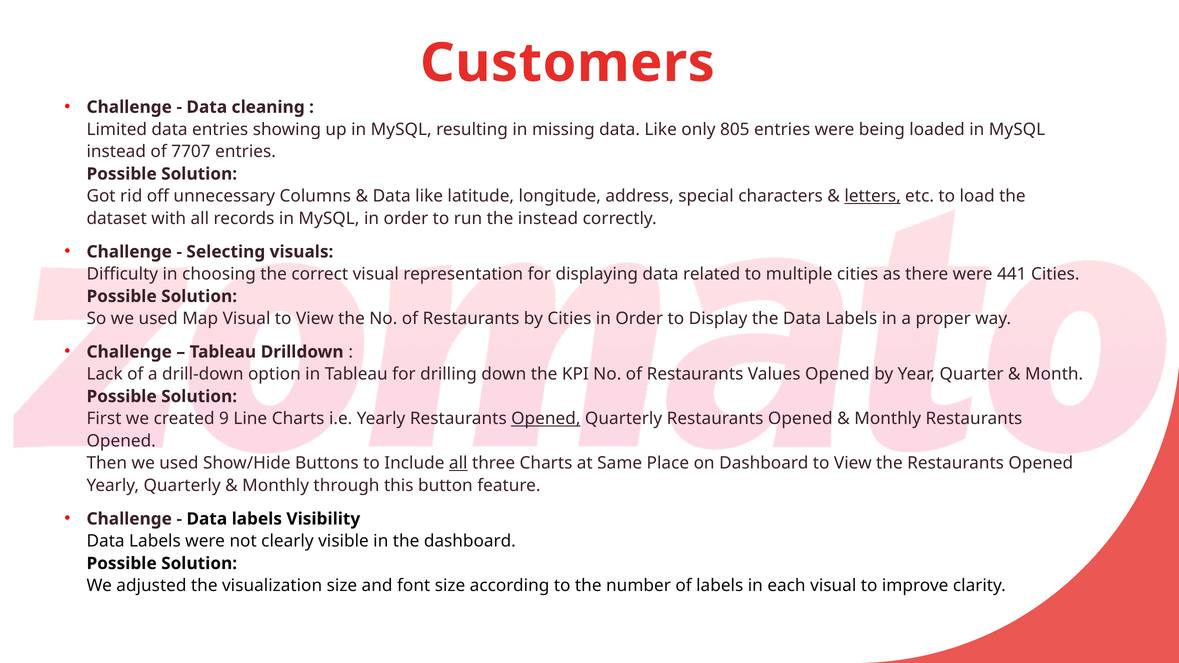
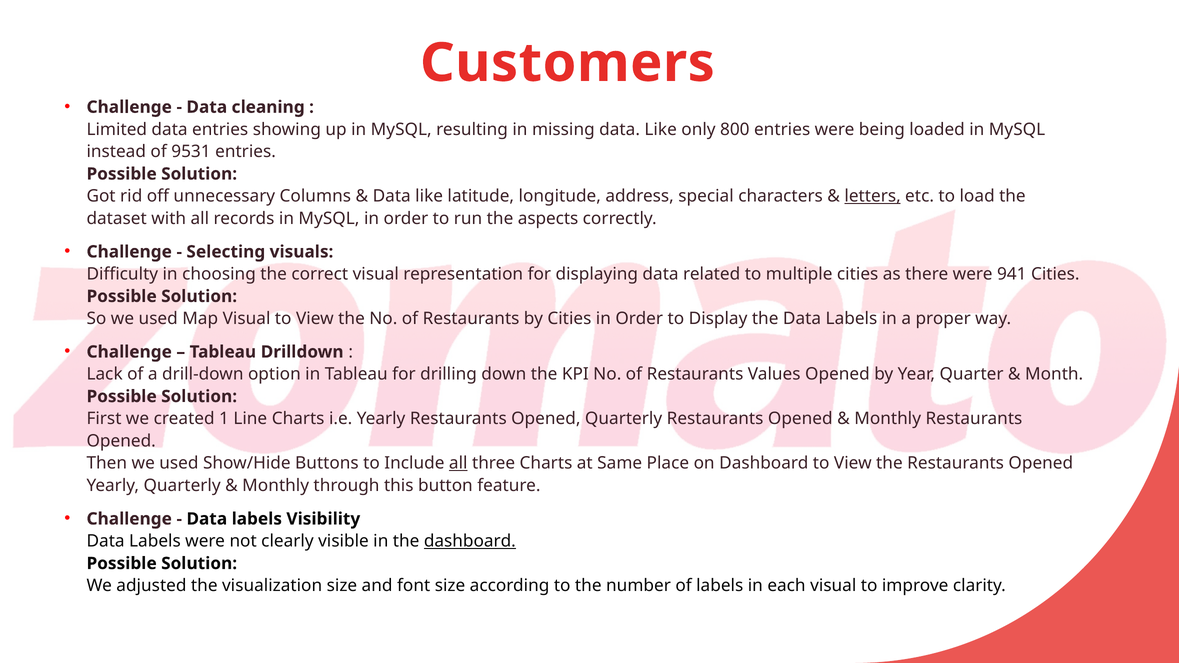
805: 805 -> 800 (735, 129)
7707: 7707 -> 9531 (191, 152)
the instead: instead -> aspects (548, 219)
441: 441 -> 941 (1012, 274)
9: 9 -> 1 (224, 419)
Opened underline: present -> none (546, 419)
dashboard underline: none -> present (470, 541)
